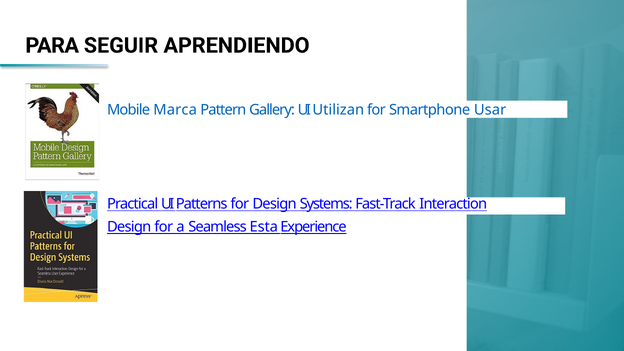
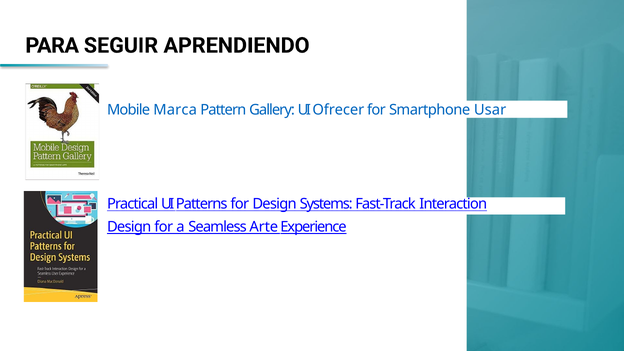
Utilizan: Utilizan -> Ofrecer (338, 110)
Esta: Esta -> Arte (264, 227)
